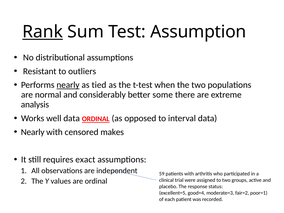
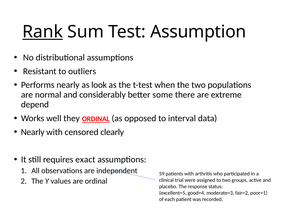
nearly underline: present -> none (68, 85)
tied: tied -> look (99, 85)
analysis: analysis -> depend (35, 105)
well data: data -> they (72, 118)
makes: makes -> clearly (112, 132)
